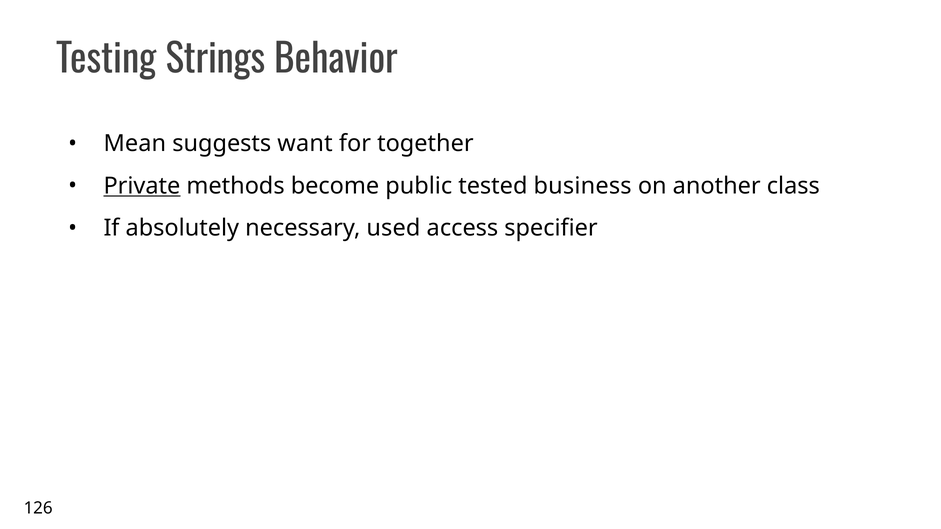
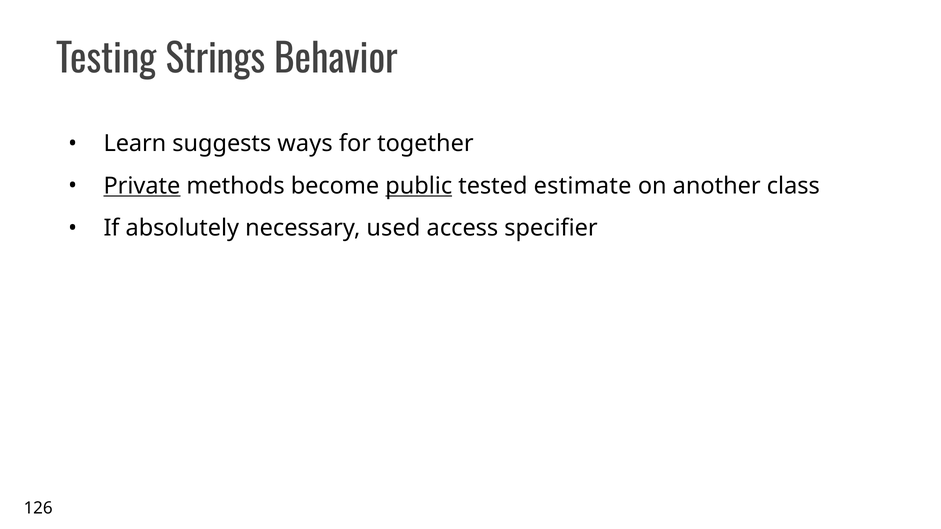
Mean: Mean -> Learn (135, 144)
want: want -> ways (305, 144)
public underline: none -> present (419, 186)
business: business -> estimate (583, 186)
